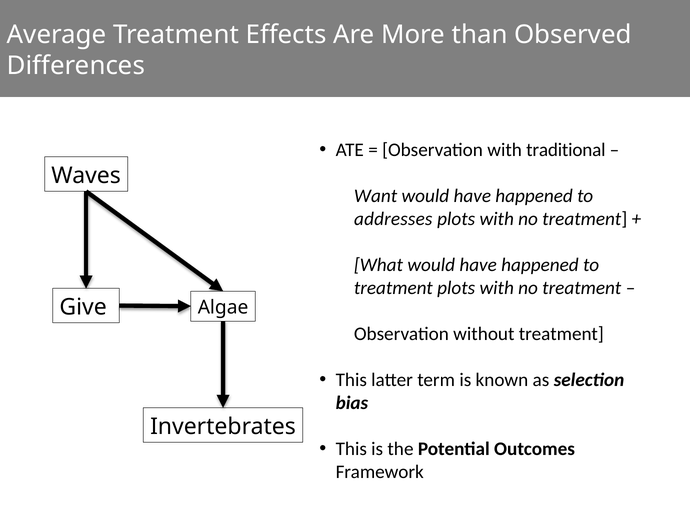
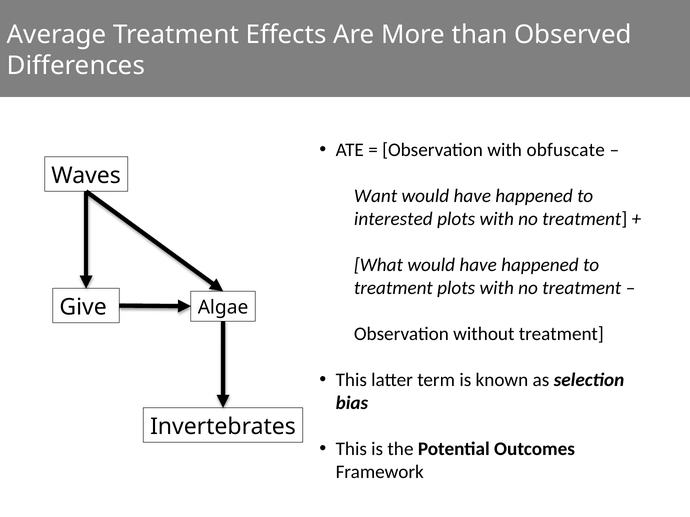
traditional: traditional -> obfuscate (566, 150)
addresses: addresses -> interested (393, 219)
